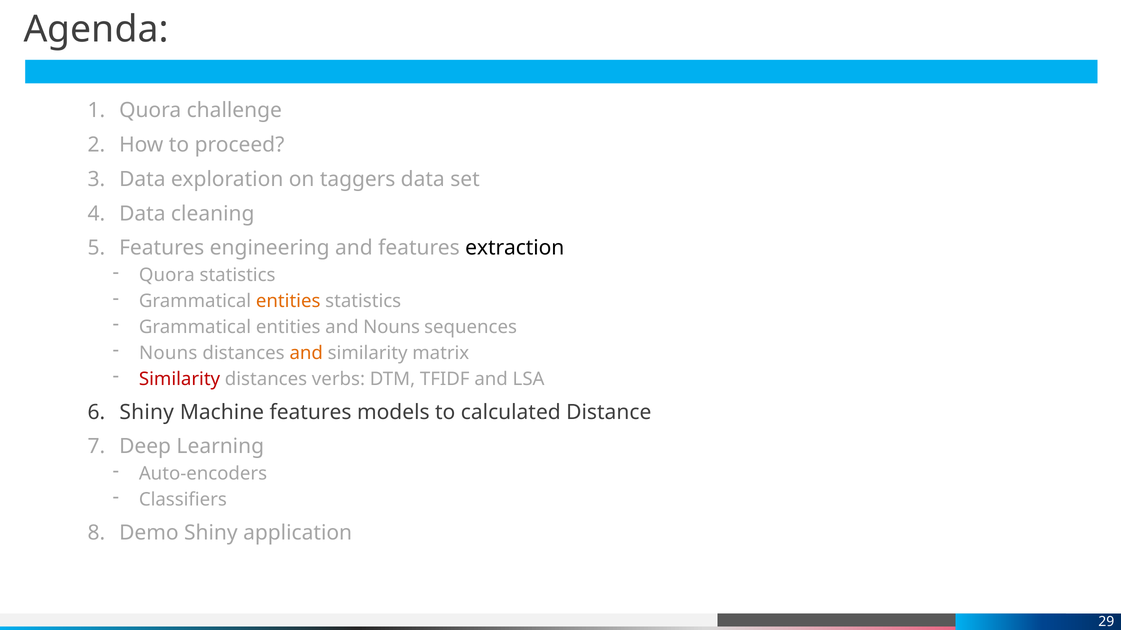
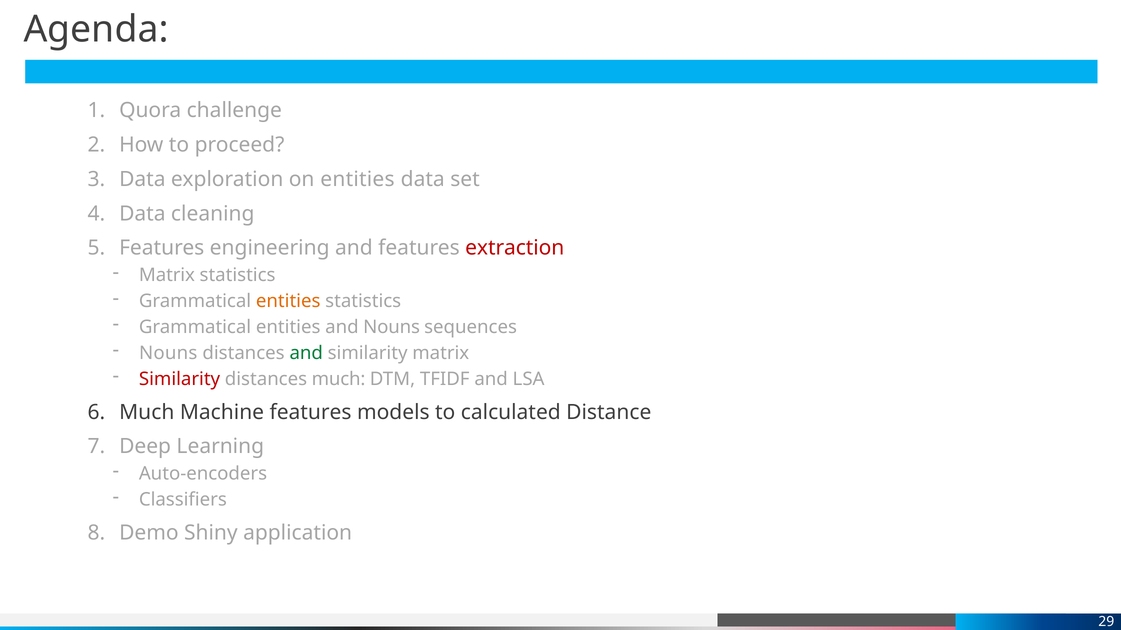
on taggers: taggers -> entities (357, 179)
extraction colour: black -> red (515, 248)
Quora: Quora -> Matrix (167, 275)
and colour: orange -> green (306, 353)
distances verbs: verbs -> much (339, 379)
Shiny: Shiny -> Much (147, 412)
